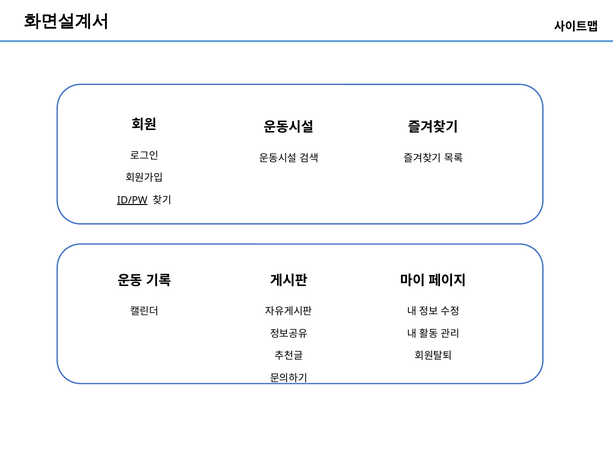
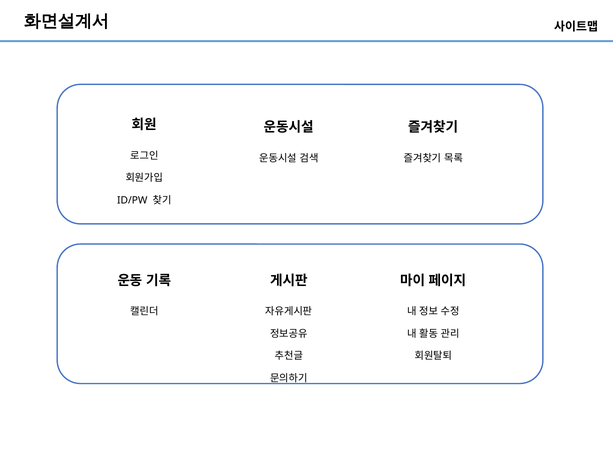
ID/PW underline: present -> none (132, 200)
